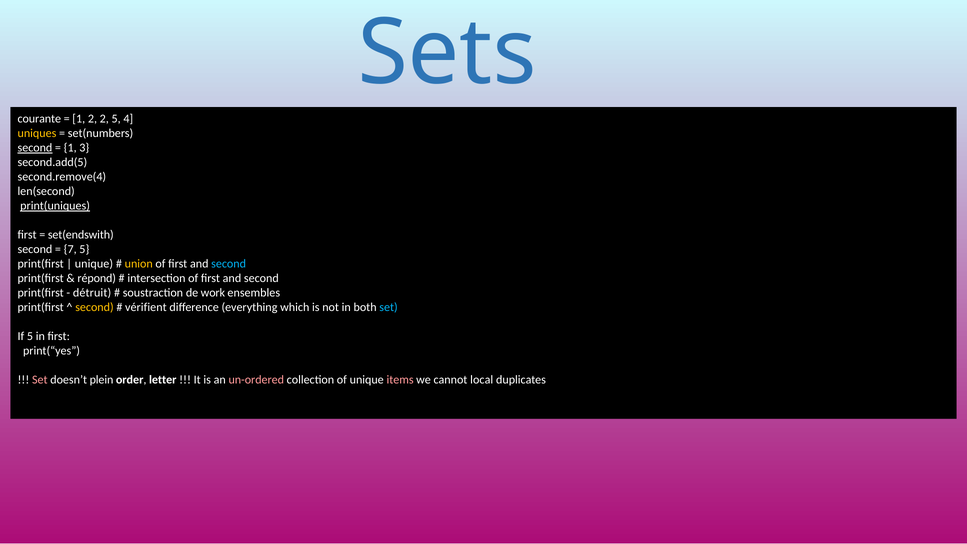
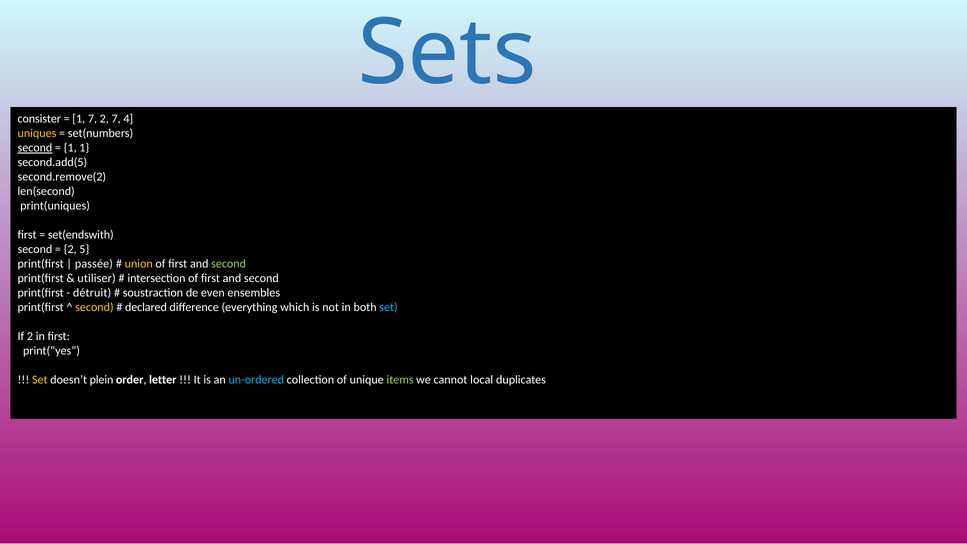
courante: courante -> consister (39, 119)
1 2: 2 -> 7 (92, 119)
2 5: 5 -> 7 (116, 119)
1 3: 3 -> 1 (84, 148)
second.remove(4: second.remove(4 -> second.remove(2 (62, 177)
print(uniques underline: present -> none (55, 206)
7: 7 -> 2 (70, 249)
unique: unique -> passée (94, 264)
second colour: light blue -> light green (229, 264)
répond: répond -> utiliser (97, 278)
work: work -> even (213, 293)
vérifient: vérifient -> declared (146, 307)
If 5: 5 -> 2 (30, 336)
Set colour: pink -> yellow (40, 380)
un-ordered colour: pink -> light blue (256, 380)
items colour: pink -> light green (400, 380)
